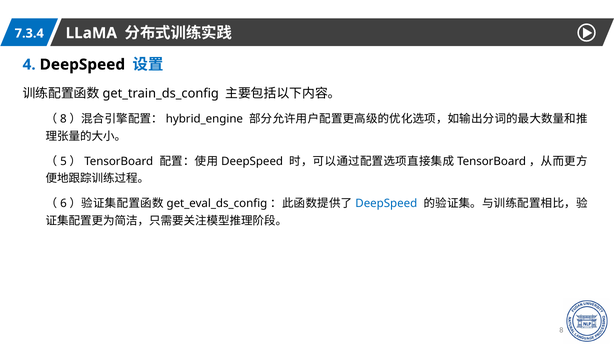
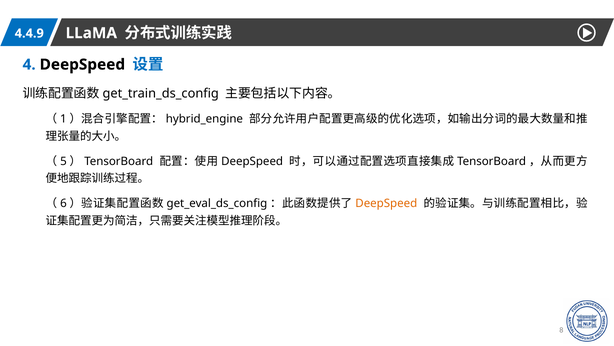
7.3.4: 7.3.4 -> 4.4.9 (29, 33)
8: 8 -> 1 (63, 119)
DeepSpeed colour: blue -> orange (386, 203)
